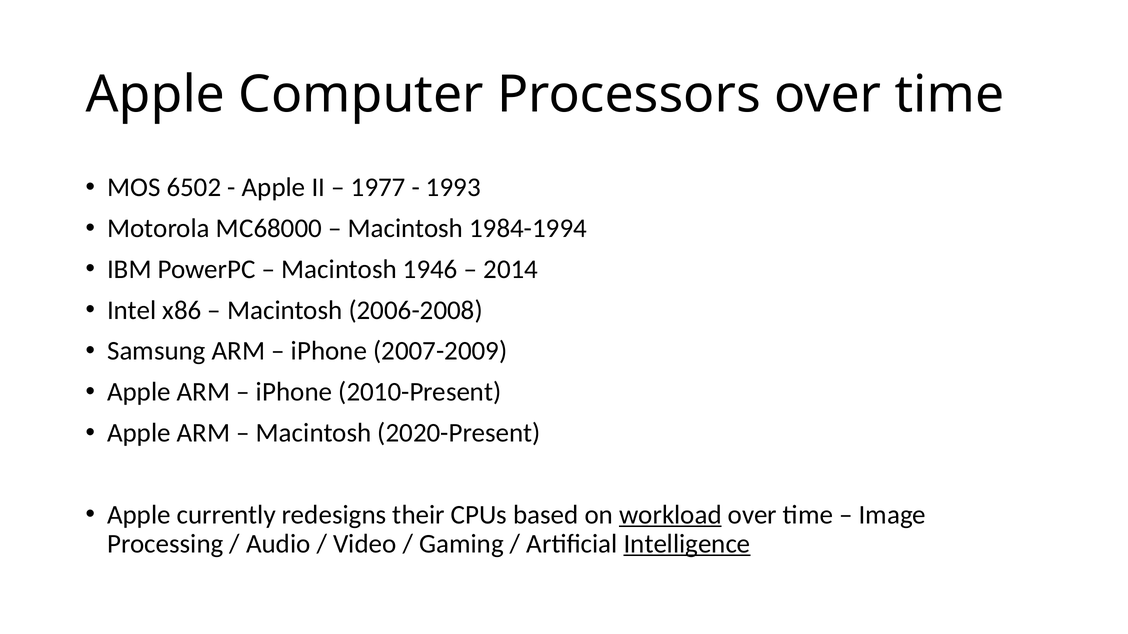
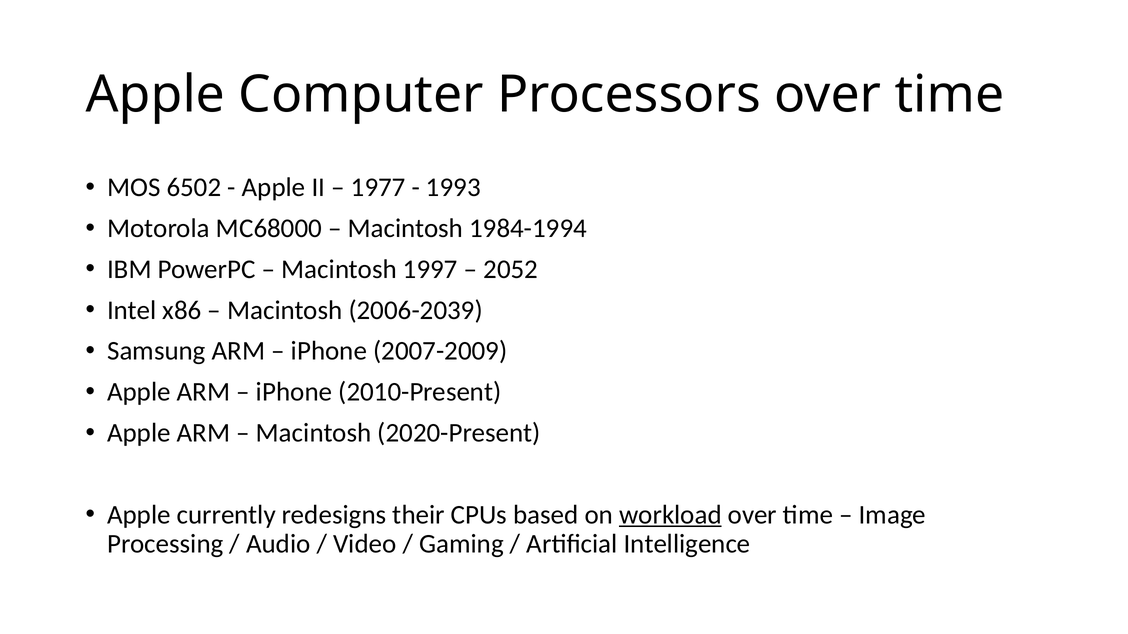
1946: 1946 -> 1997 (430, 269)
2014: 2014 -> 2052 (511, 269)
2006-2008: 2006-2008 -> 2006-2039 (416, 310)
Intelligence underline: present -> none (687, 544)
